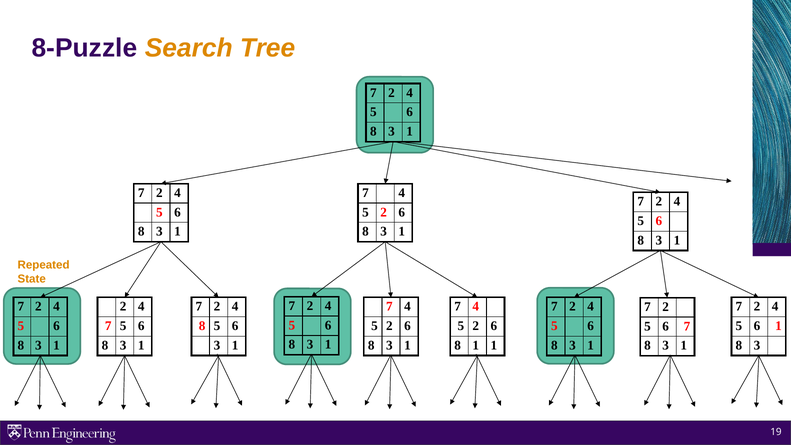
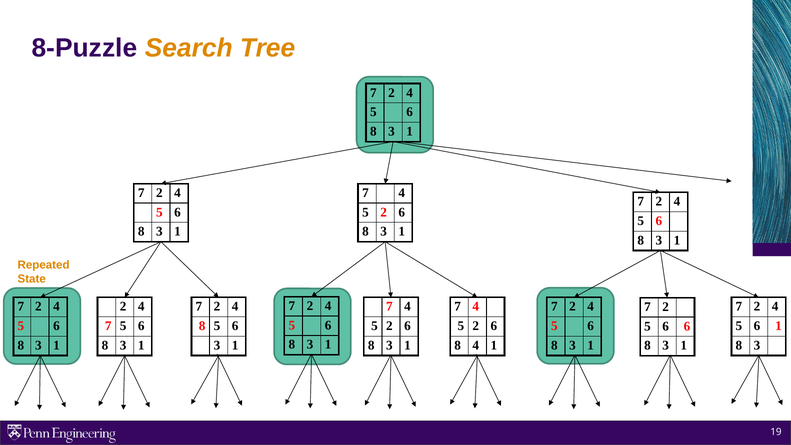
6 7: 7 -> 6 (687, 326)
8 1: 1 -> 4 (476, 345)
